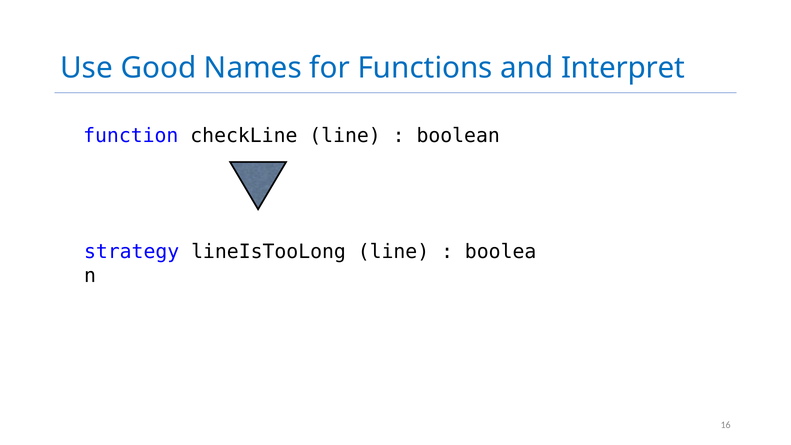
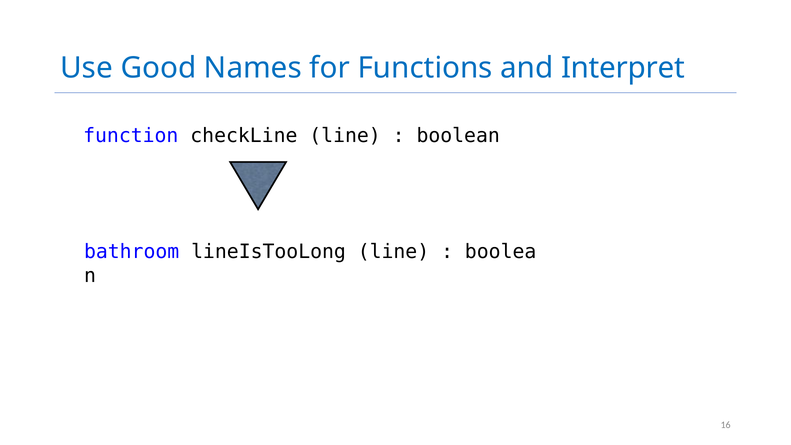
strategy: strategy -> bathroom (132, 252)
